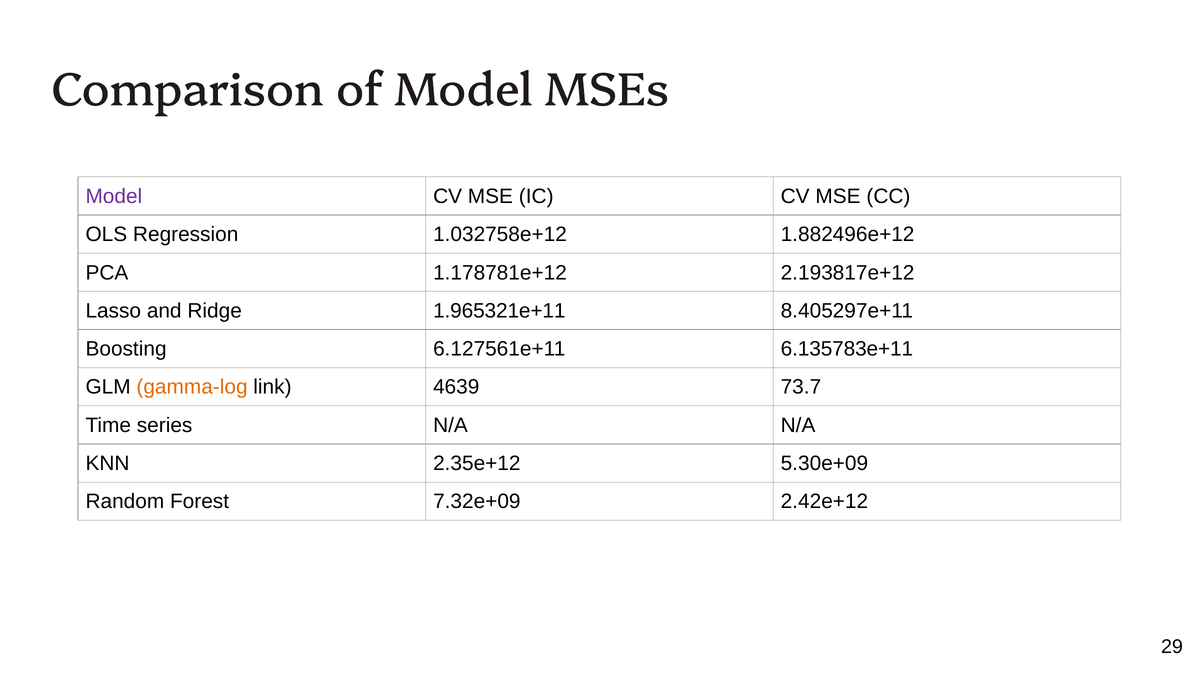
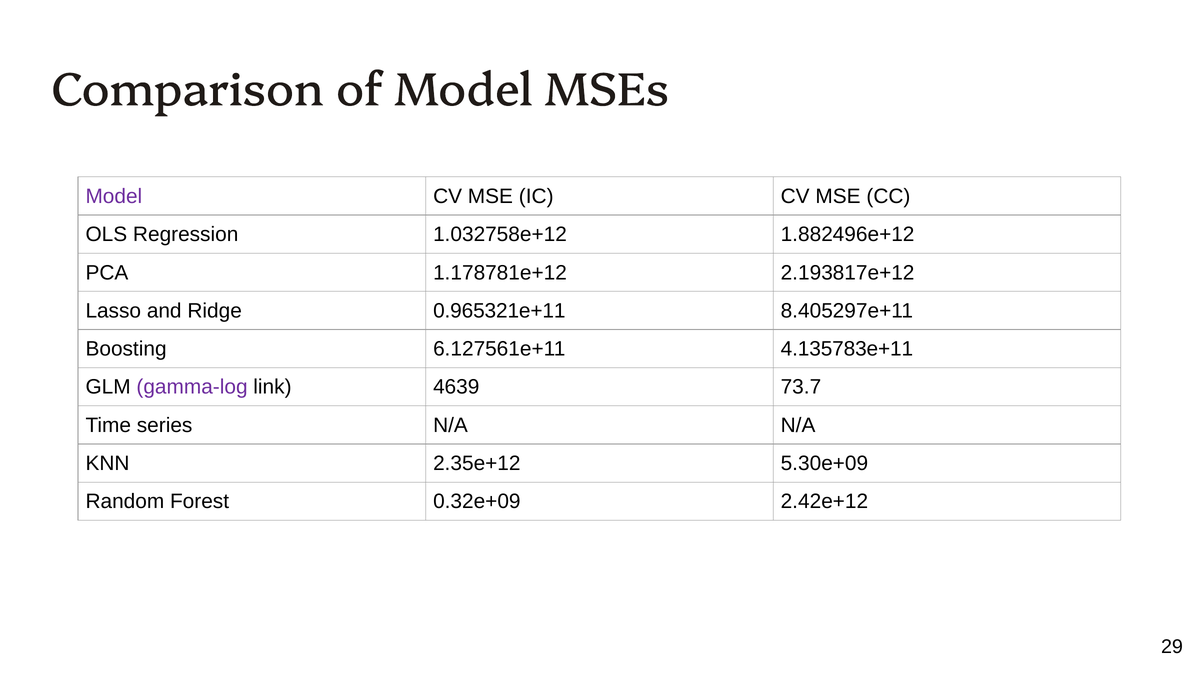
1.965321e+11: 1.965321e+11 -> 0.965321e+11 (499, 311)
6.135783e+11: 6.135783e+11 -> 4.135783e+11 (847, 349)
gamma-log colour: orange -> purple (192, 387)
7.32e+09: 7.32e+09 -> 0.32e+09 (477, 502)
